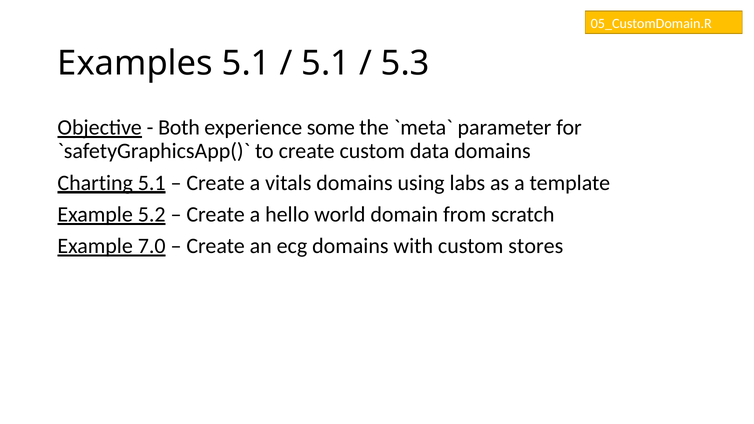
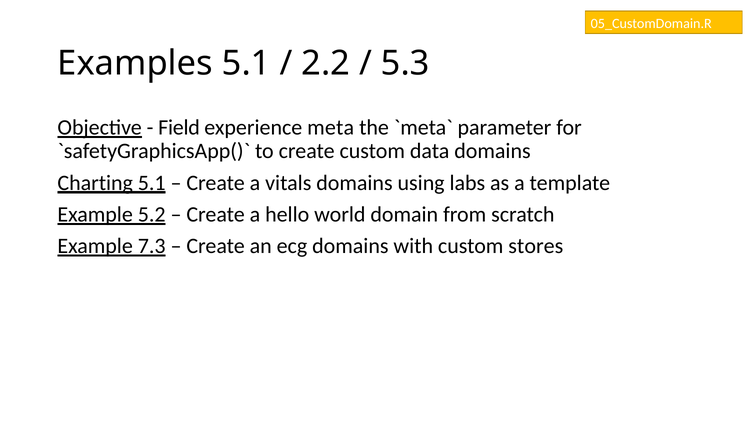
5.1: 5.1 -> 2.2 (326, 63)
Both: Both -> Field (179, 127)
some: some -> meta (331, 127)
7.0: 7.0 -> 7.3 (152, 246)
